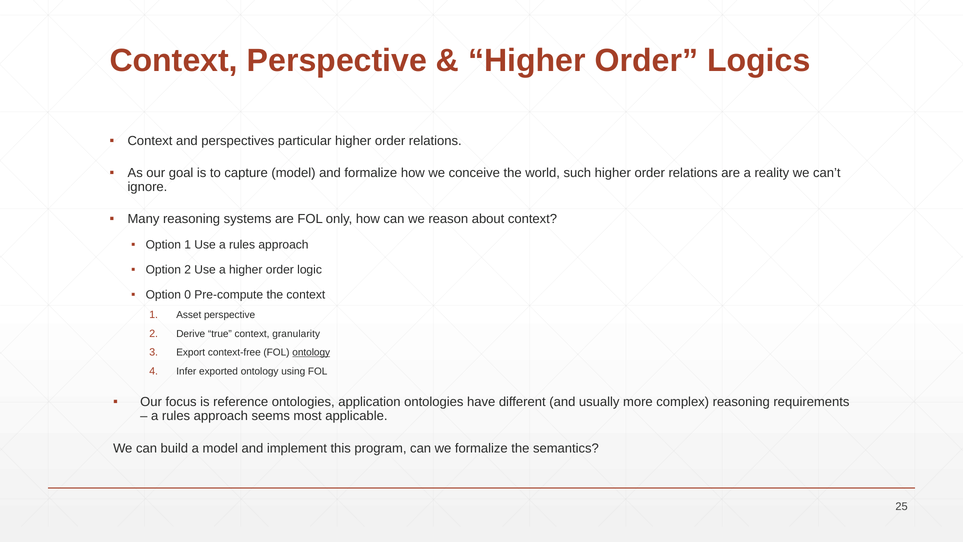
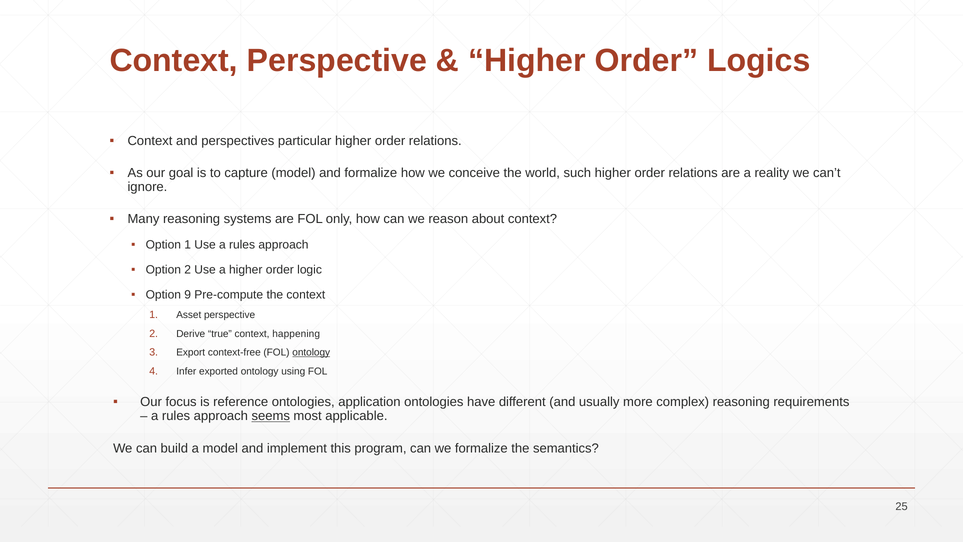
0: 0 -> 9 (188, 295)
granularity: granularity -> happening (296, 333)
seems underline: none -> present (271, 416)
